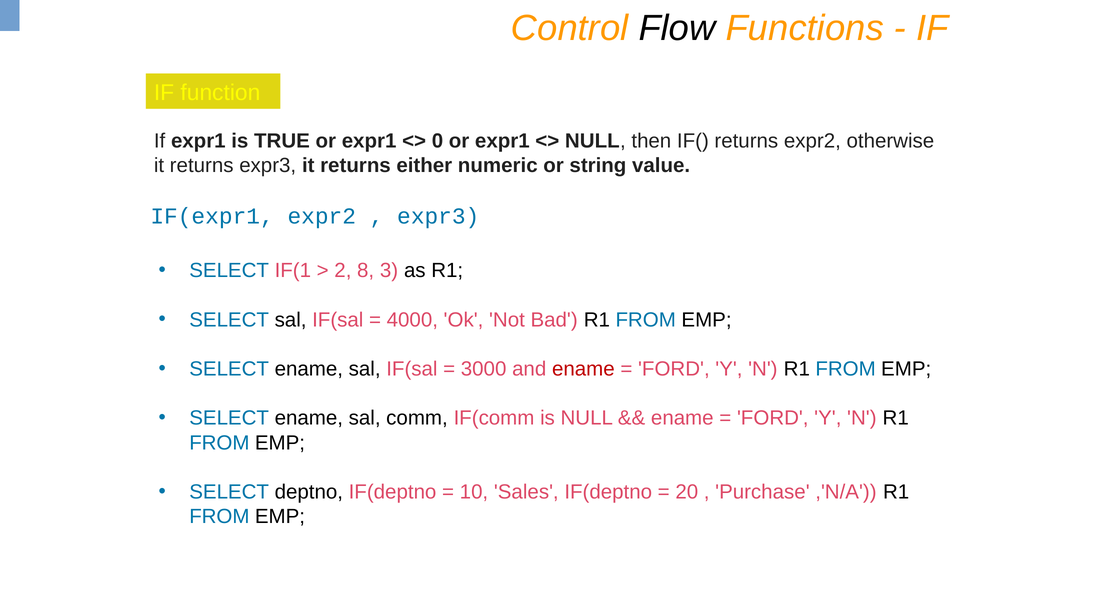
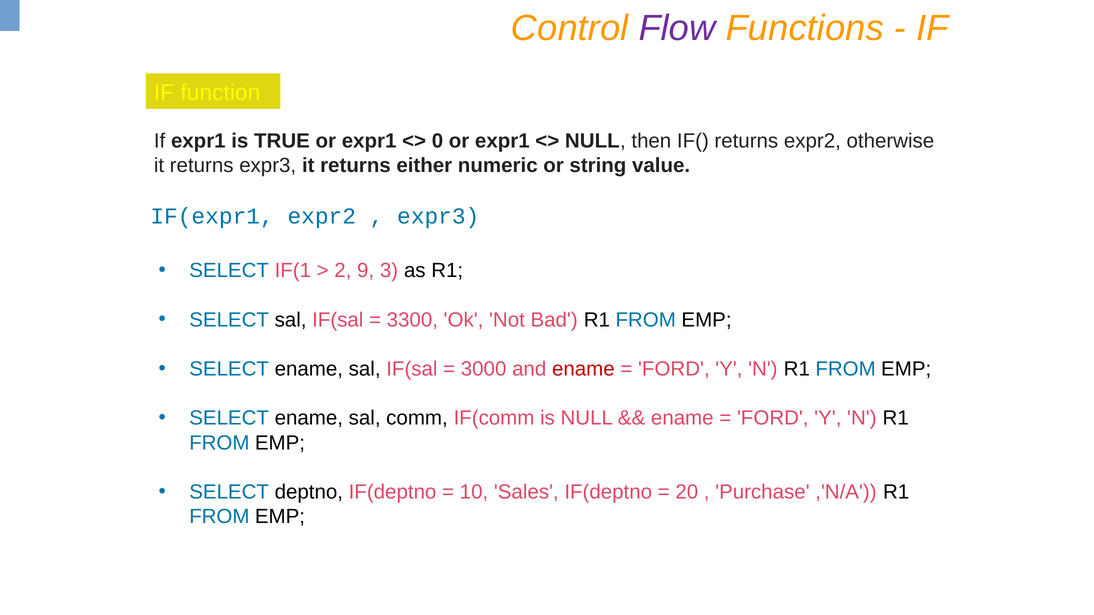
Flow colour: black -> purple (677, 28)
8: 8 -> 9 (366, 271)
4000: 4000 -> 3300 (412, 320)
